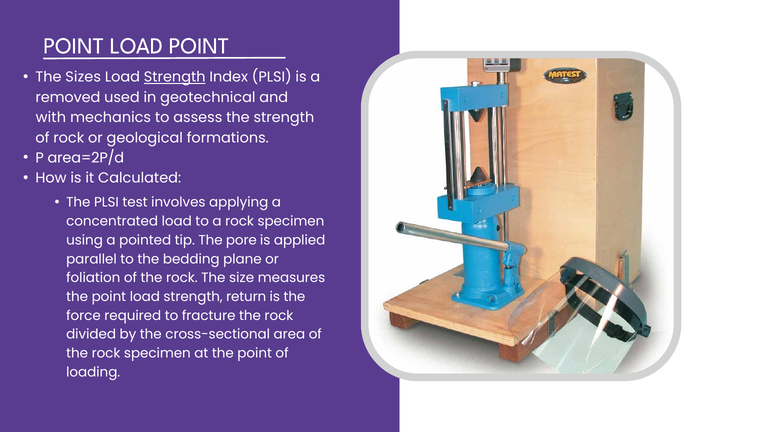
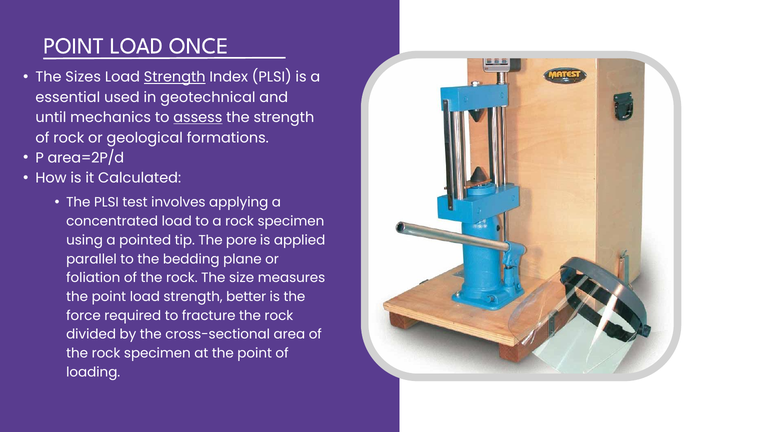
LOAD POINT: POINT -> ONCE (199, 46)
removed: removed -> essential (68, 97)
with: with -> until (51, 118)
assess underline: none -> present (198, 118)
return: return -> better (246, 297)
